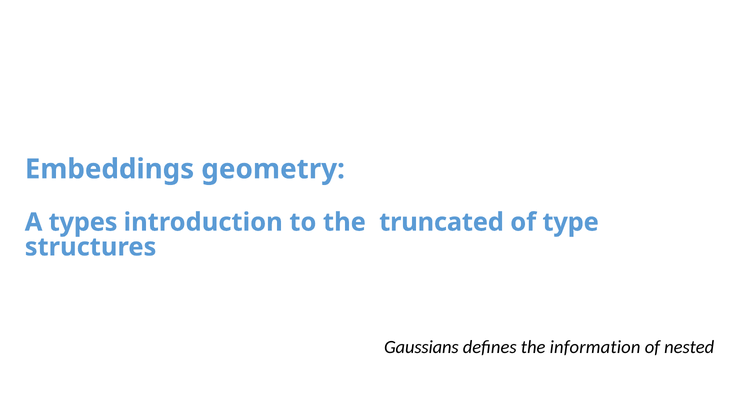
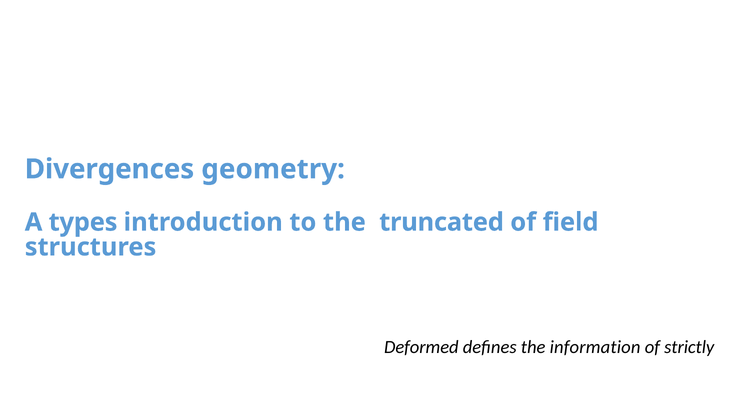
Embeddings: Embeddings -> Divergences (109, 169)
type: type -> field (571, 222)
Gaussians: Gaussians -> Deformed (421, 347)
nested: nested -> strictly (689, 347)
